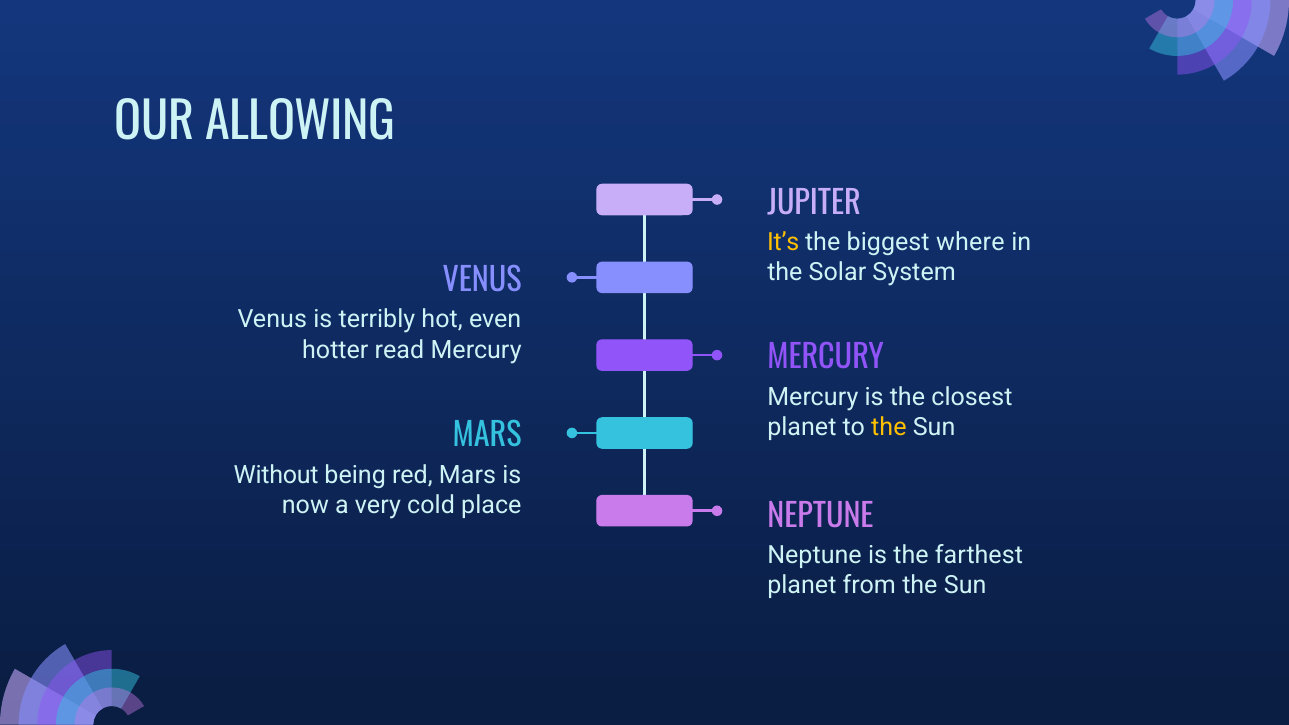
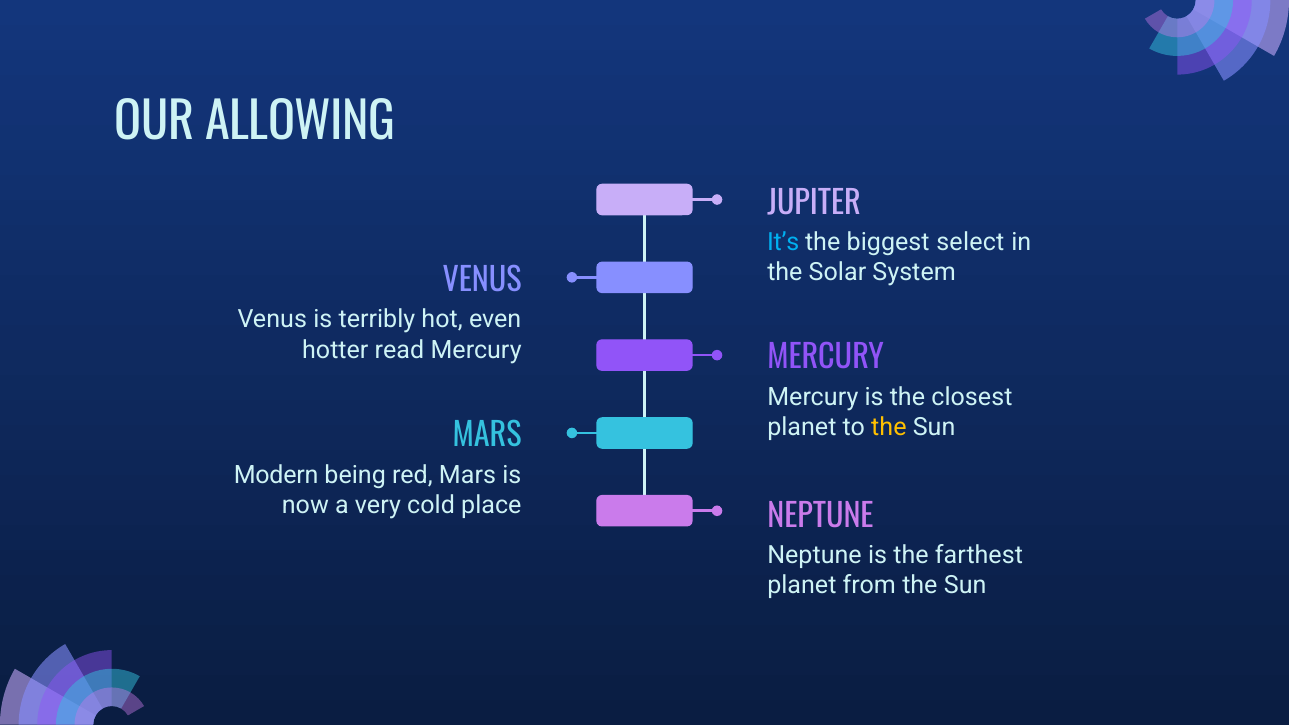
It’s colour: yellow -> light blue (783, 243)
where: where -> select (970, 243)
Without: Without -> Modern (276, 475)
